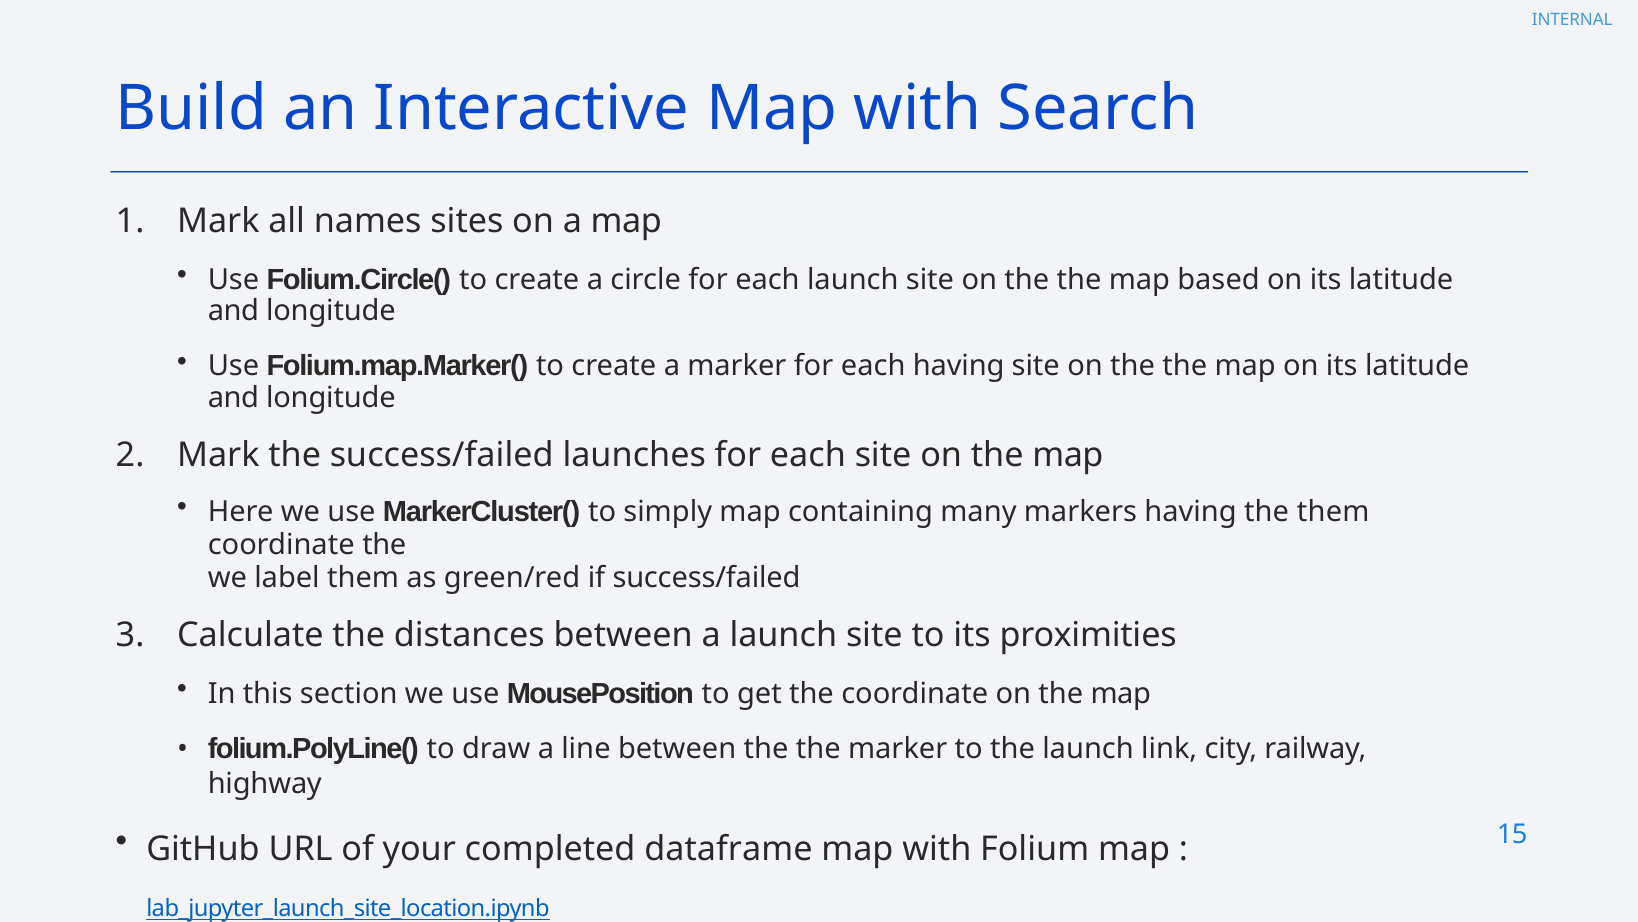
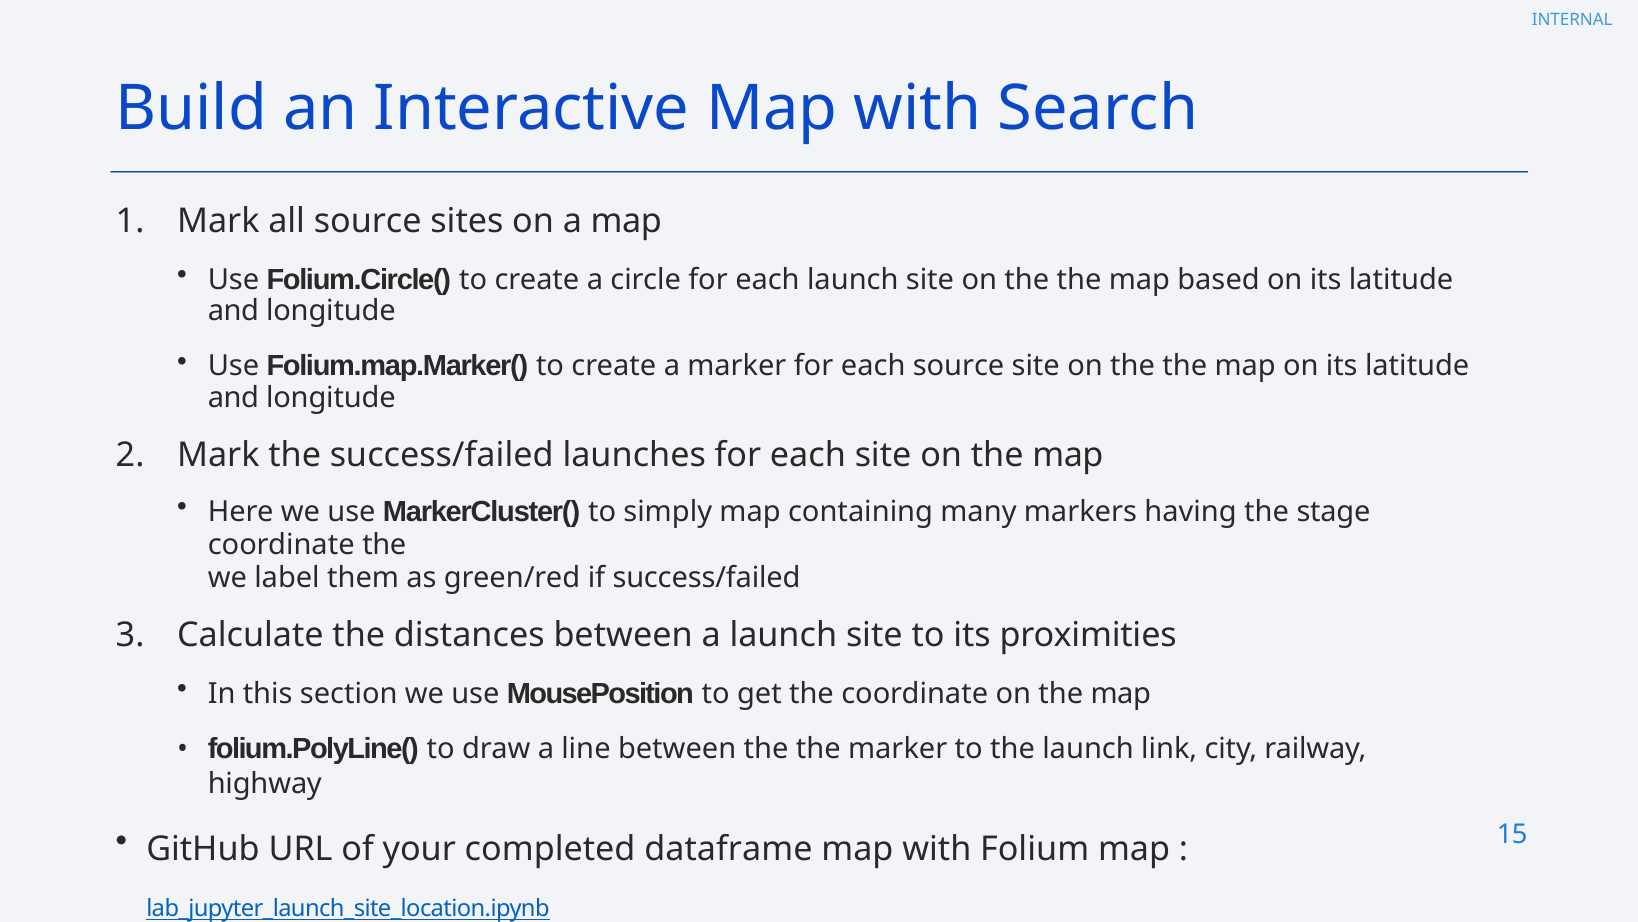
all names: names -> source (368, 221)
each having: having -> source (959, 366)
the them: them -> stage (1333, 511)
